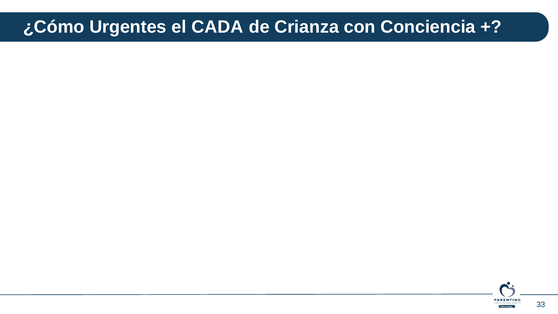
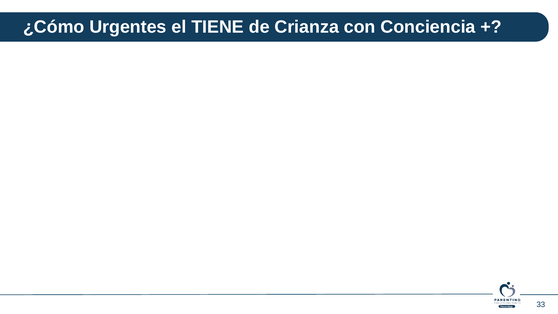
CADA: CADA -> TIENE (218, 27)
